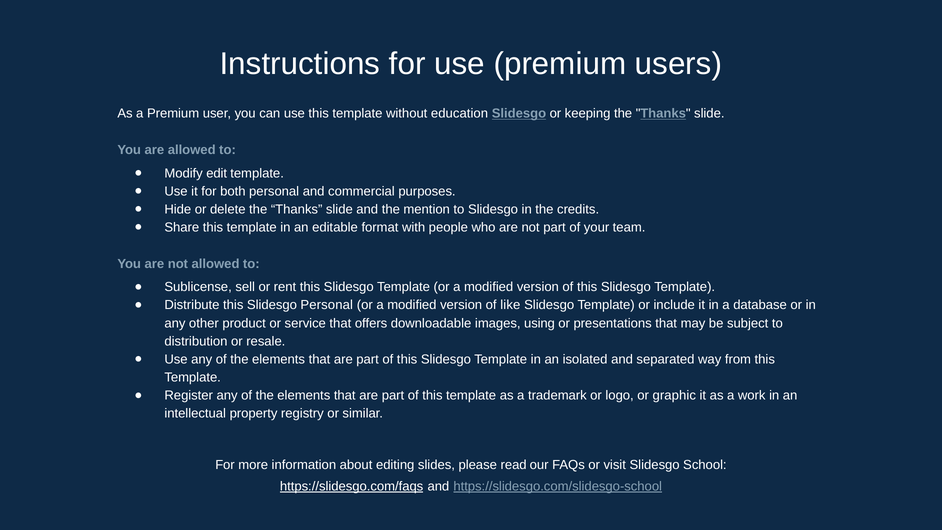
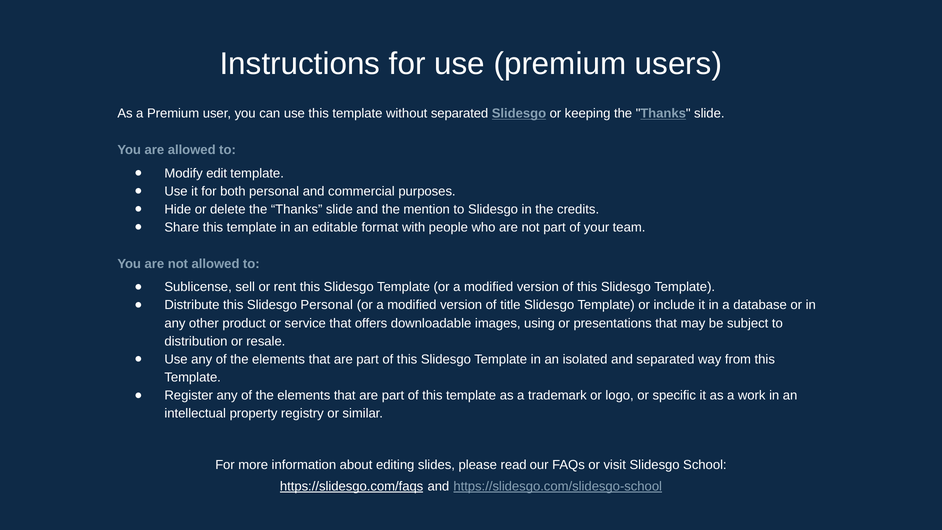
without education: education -> separated (460, 114)
like: like -> title (510, 305)
graphic: graphic -> specific (674, 395)
